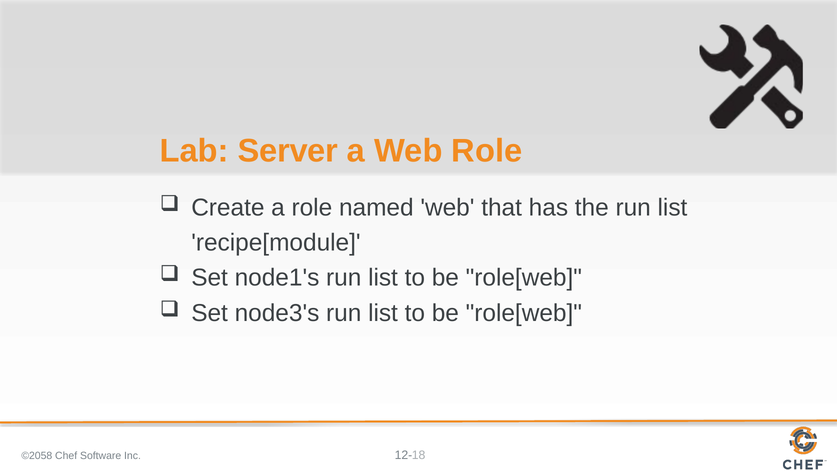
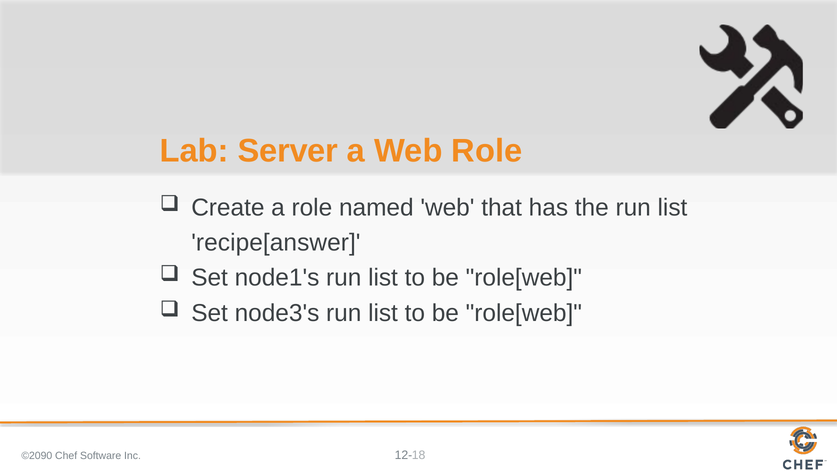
recipe[module: recipe[module -> recipe[answer (276, 243)
©2058: ©2058 -> ©2090 (37, 456)
